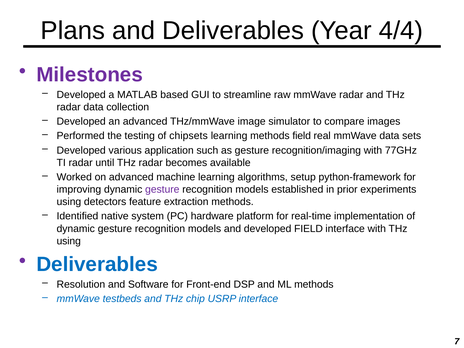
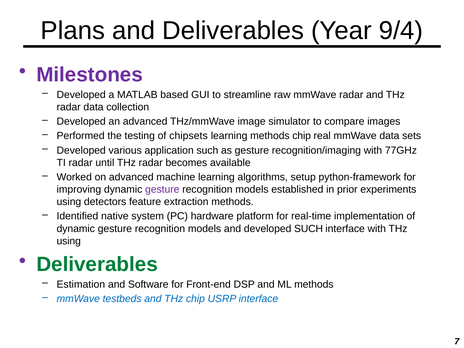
4/4: 4/4 -> 9/4 (401, 31)
methods field: field -> chip (302, 136)
developed FIELD: FIELD -> SUCH (309, 229)
Deliverables colour: blue -> green (97, 264)
Resolution: Resolution -> Estimation (81, 284)
